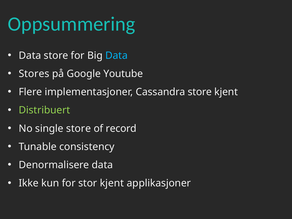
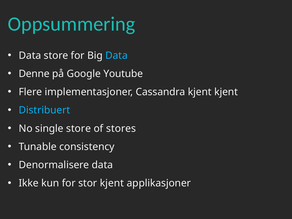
Stores: Stores -> Denne (34, 74)
Cassandra store: store -> kjent (200, 92)
Distribuert colour: light green -> light blue (44, 110)
record: record -> stores (121, 128)
